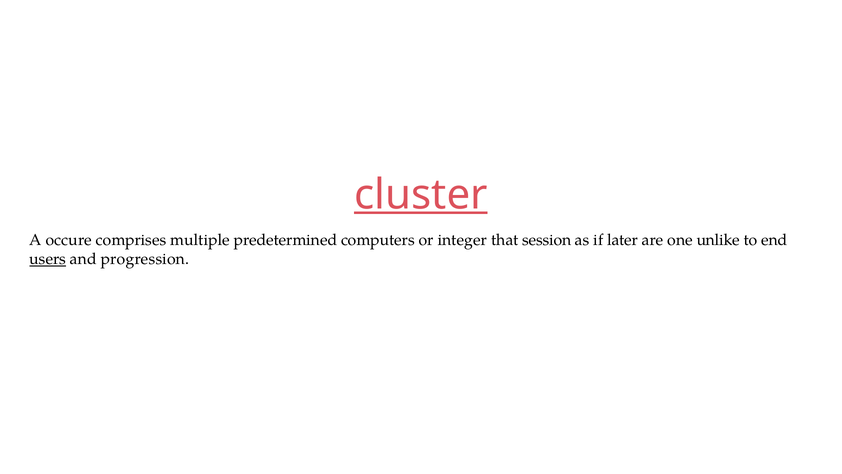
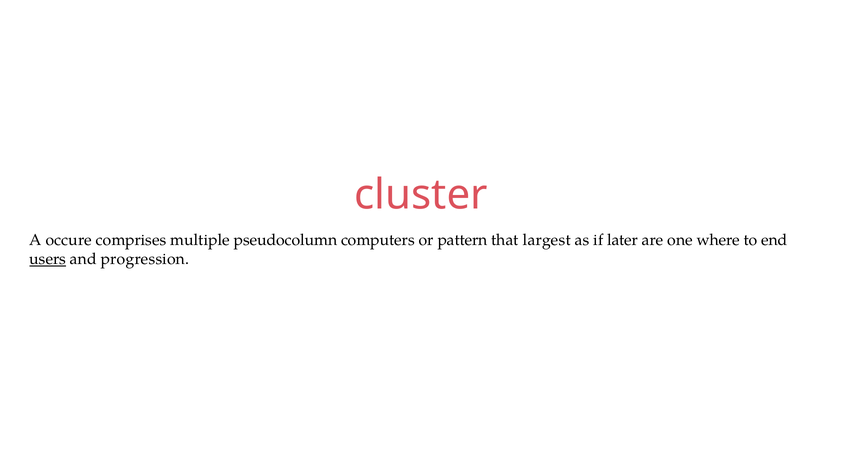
cluster underline: present -> none (421, 194)
predetermined: predetermined -> pseudocolumn (285, 240)
integer: integer -> pattern (462, 240)
session: session -> largest (547, 240)
unlike: unlike -> where (718, 240)
